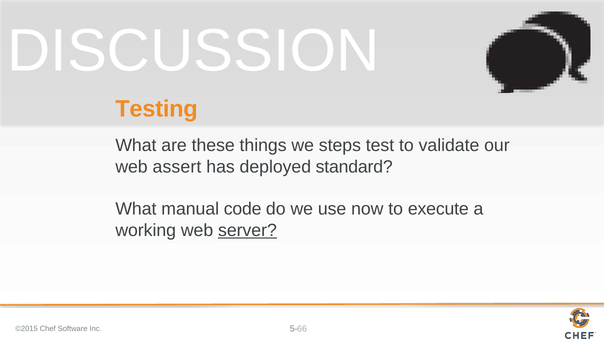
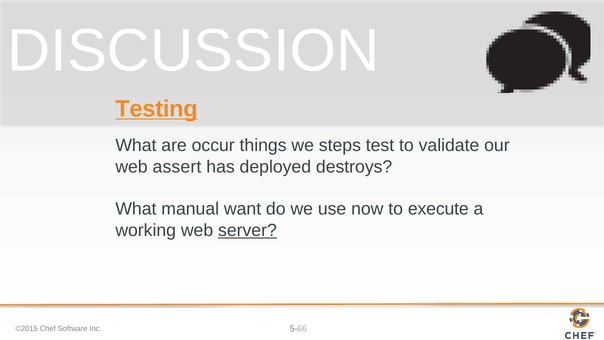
Testing underline: none -> present (157, 109)
these: these -> occur (213, 145)
standard: standard -> destroys (354, 167)
code: code -> want (243, 209)
